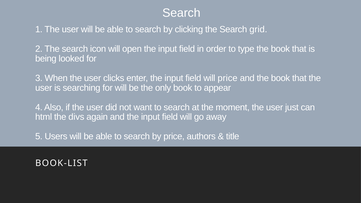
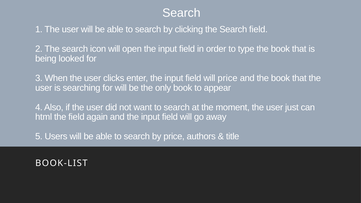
Search grid: grid -> field (258, 29)
the divs: divs -> field (76, 117)
